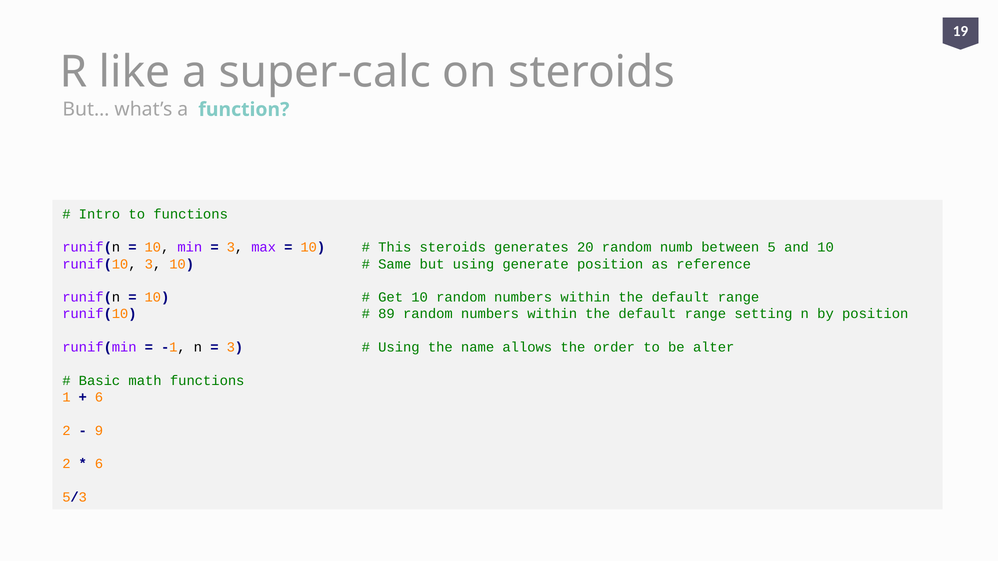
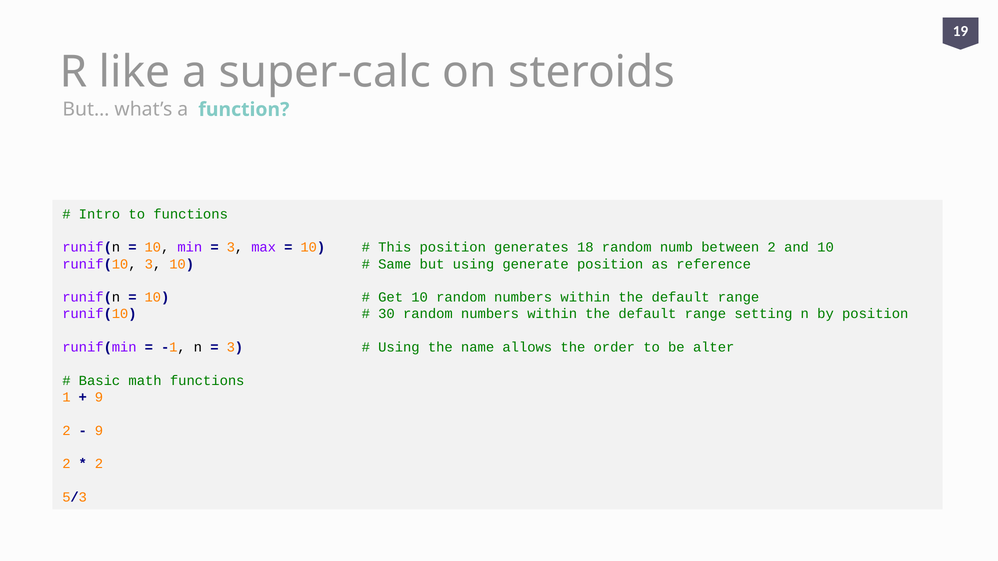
This steroids: steroids -> position (453, 247)
20: 20 -> 18 (585, 247)
between 5: 5 -> 2 (772, 247)
89: 89 -> 30 (386, 314)
6: 6 -> 9 (99, 397)
6: 6 -> 2 (99, 464)
